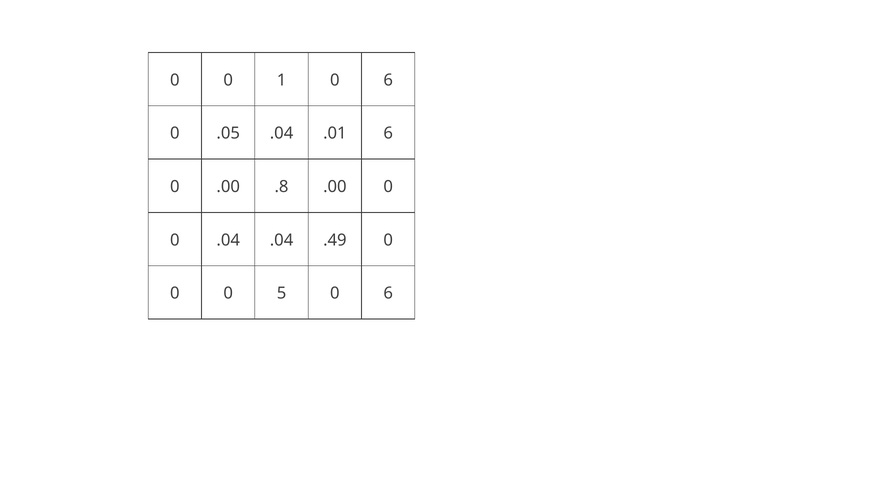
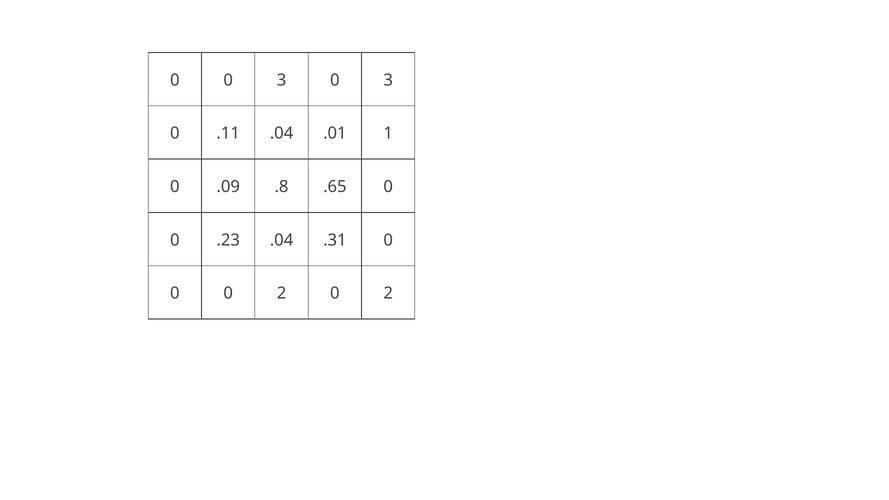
0 0 1: 1 -> 3 (282, 80)
6: 6 -> 3 (388, 80)
.05: .05 -> .11 (228, 133)
.01 6: 6 -> 1 (388, 133)
0 .00: .00 -> .09 (228, 187)
.8 .00: .00 -> .65 (335, 187)
0 .04: .04 -> .23 (228, 240)
.49: .49 -> .31 (335, 240)
0 0 5: 5 -> 2 (282, 293)
6: 6 -> 2 (388, 293)
